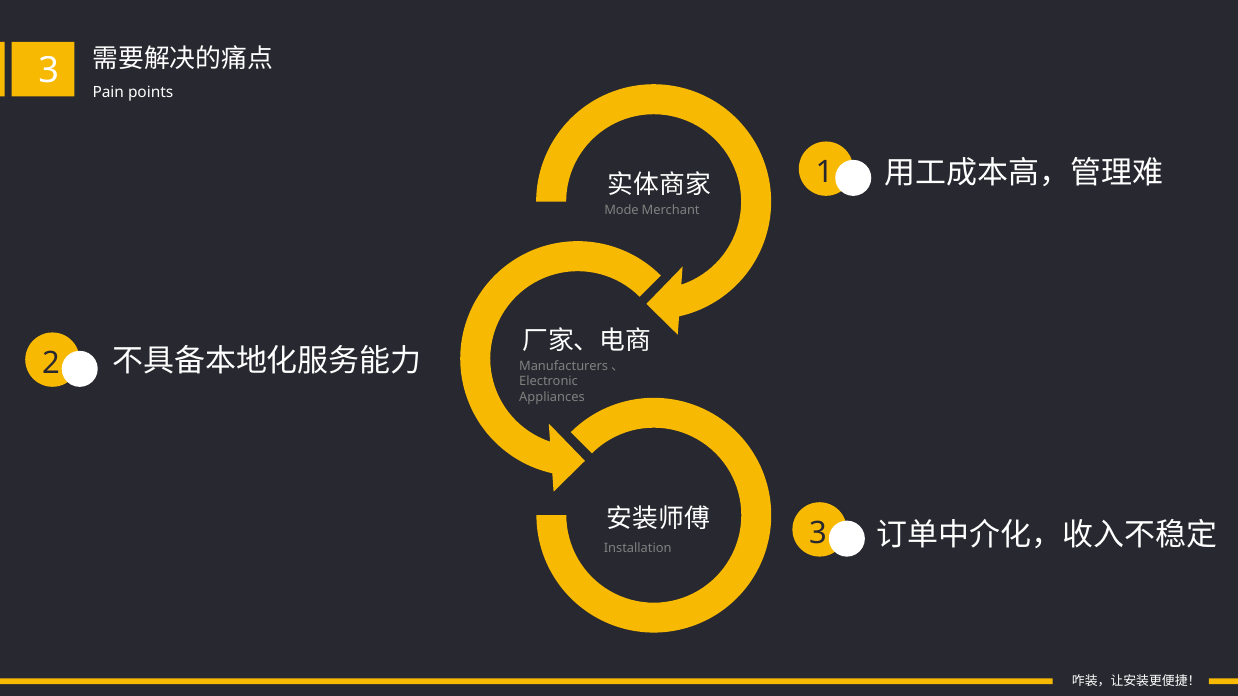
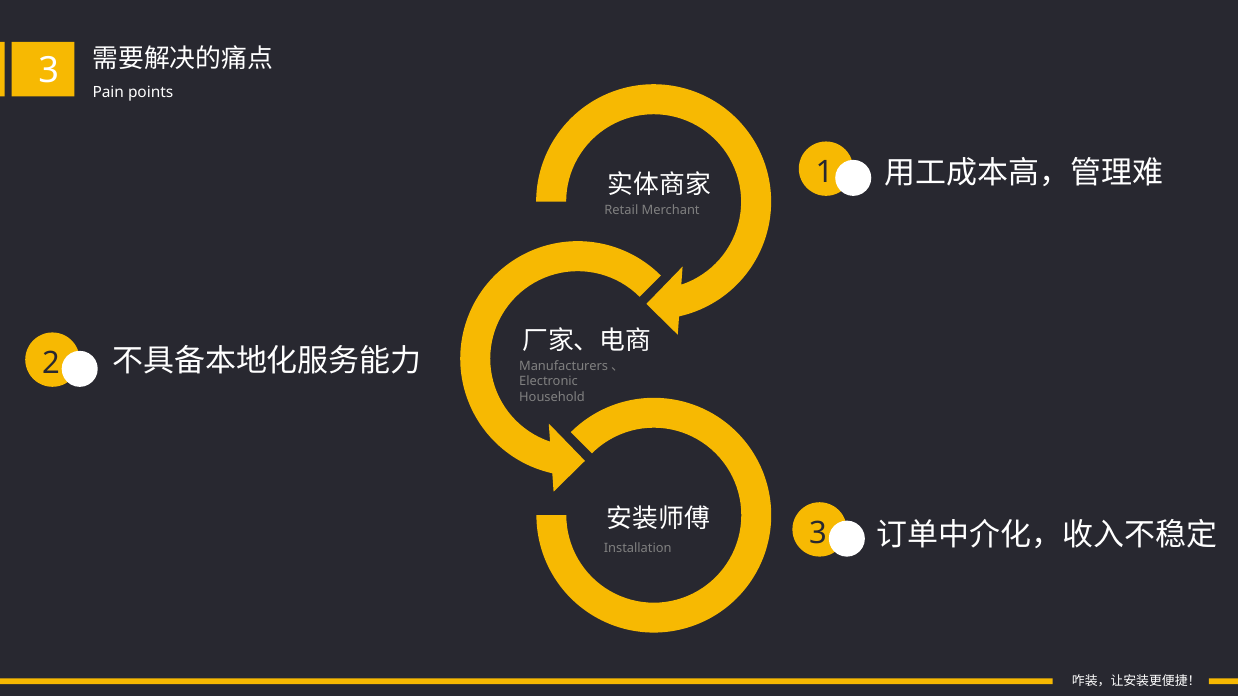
Mode: Mode -> Retail (621, 210)
Appliances: Appliances -> Household (552, 397)
